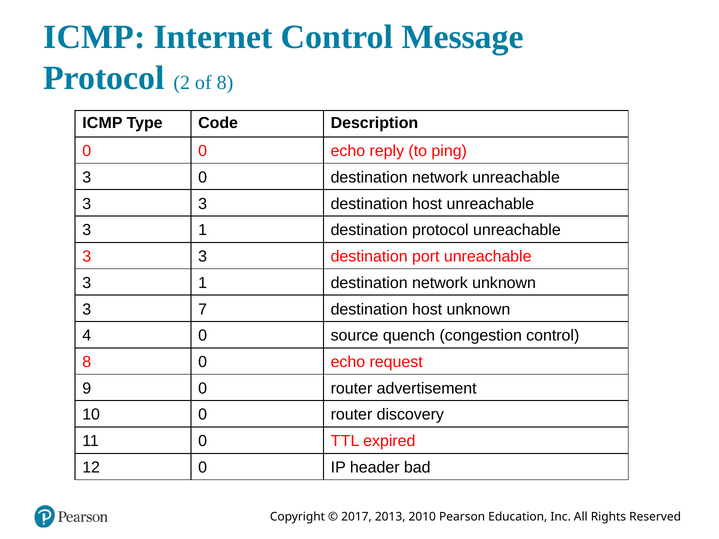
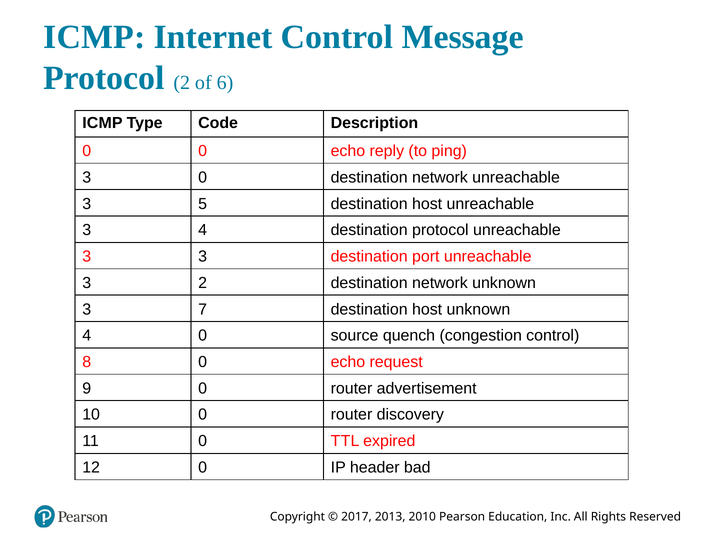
of 8: 8 -> 6 (225, 83)
3: 3 -> 5 (203, 204)
1: 1 -> 4 (203, 230)
1: 1 -> 2 (203, 283)
